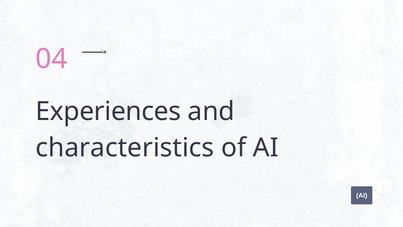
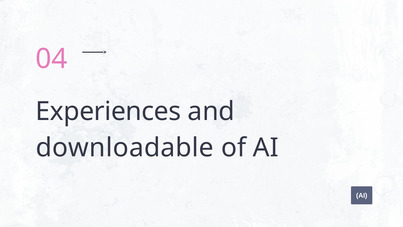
characteristics: characteristics -> downloadable (125, 148)
